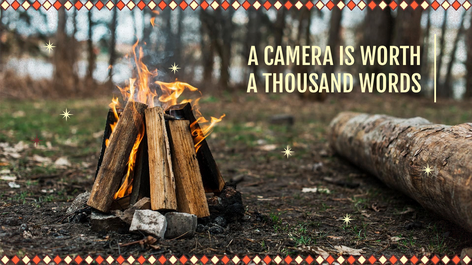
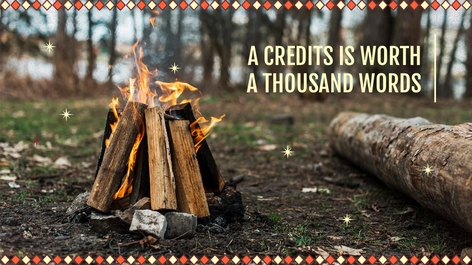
CAMERA: CAMERA -> CREDITS (299, 58)
